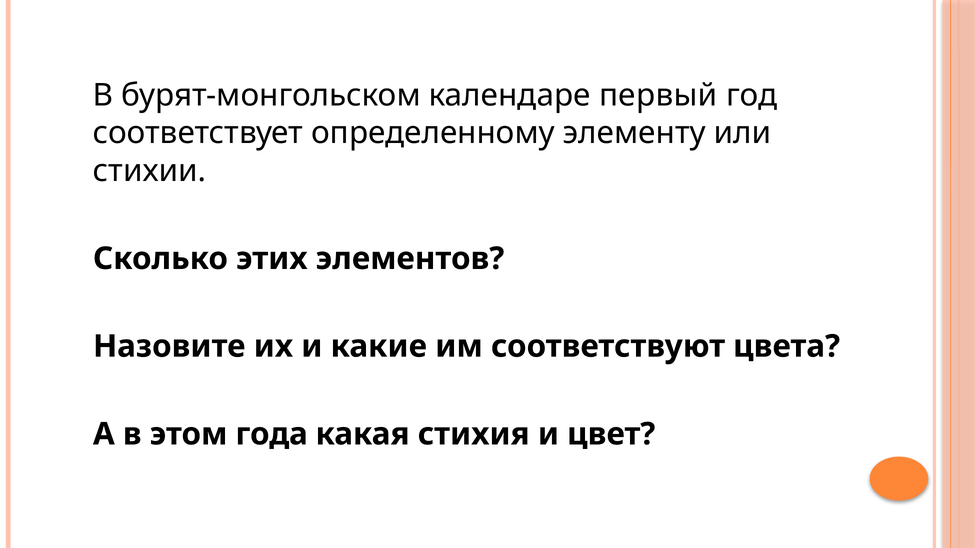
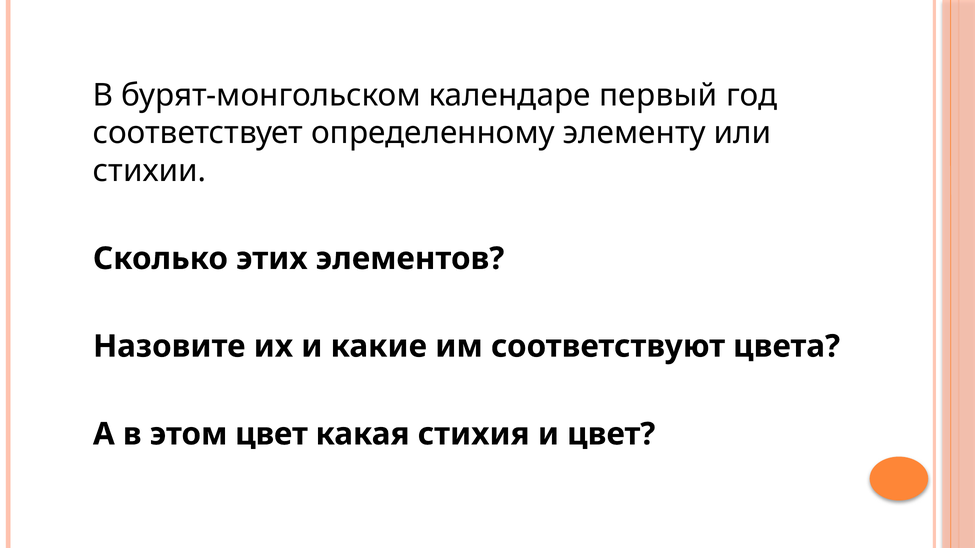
этом года: года -> цвет (272, 434)
